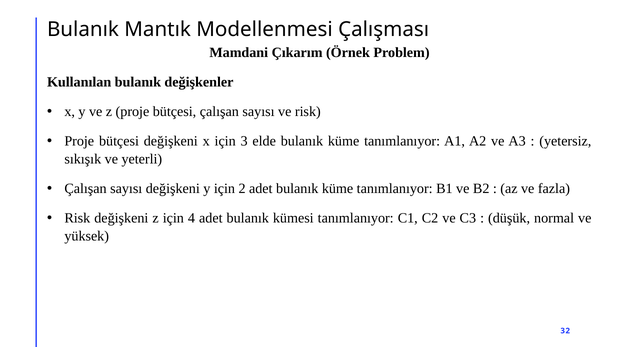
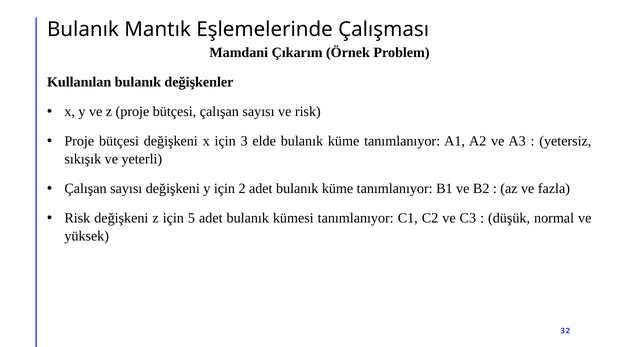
Modellenmesi: Modellenmesi -> Eşlemelerinde (265, 30)
4: 4 -> 5 (191, 218)
